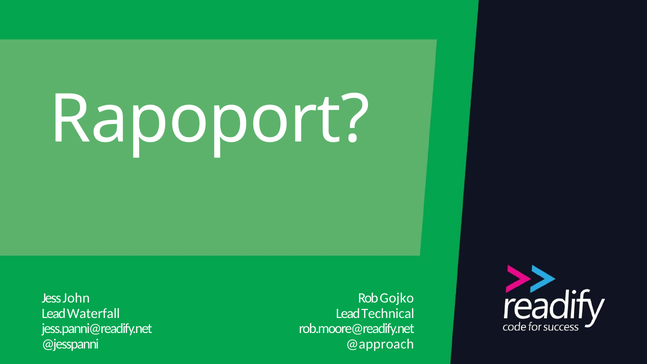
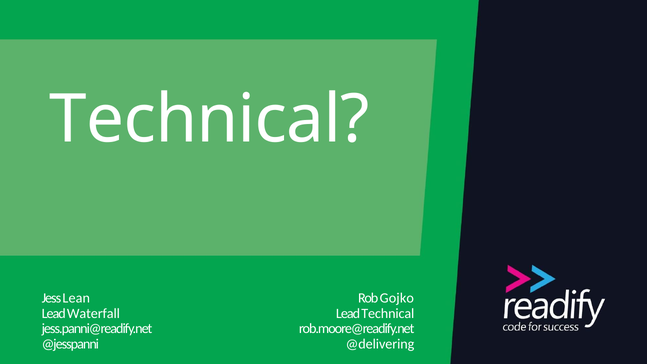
Rapoport: Rapoport -> Technical (210, 119)
John: John -> Lean (76, 298)
@approach: @approach -> @delivering (380, 344)
